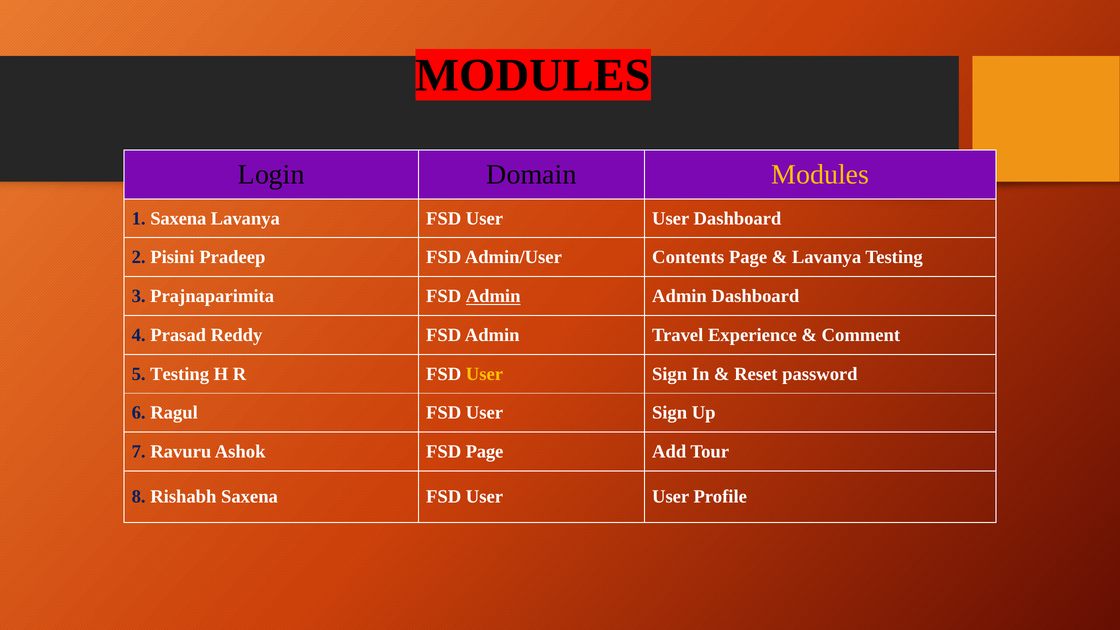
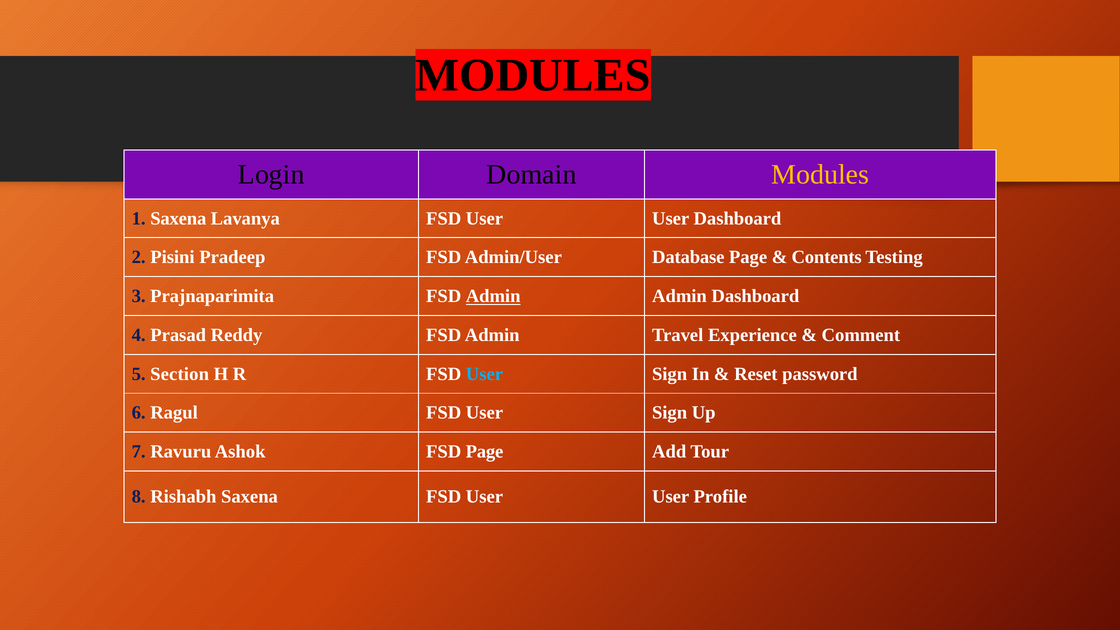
Contents: Contents -> Database (688, 257)
Lavanya: Lavanya -> Contents (827, 257)
5 Testing: Testing -> Section (180, 374)
User colour: yellow -> light blue (484, 374)
